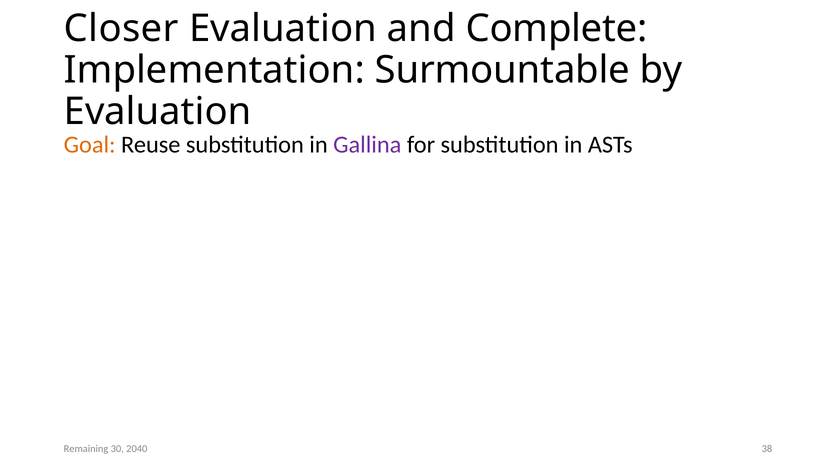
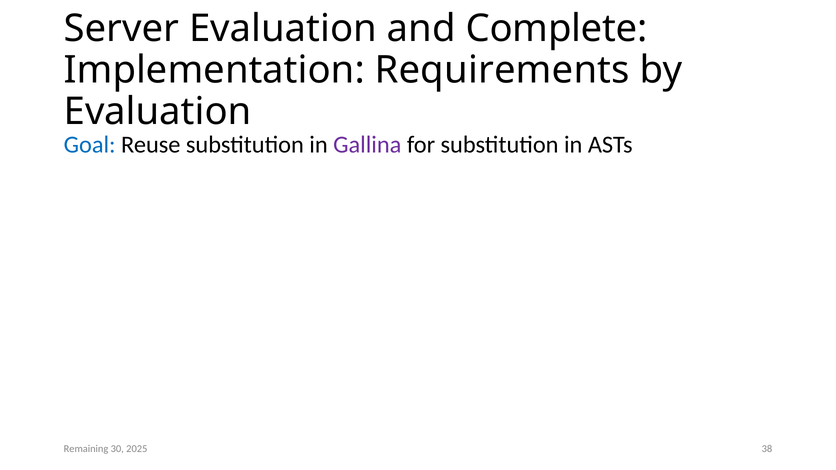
Closer: Closer -> Server (121, 29)
Surmountable: Surmountable -> Requirements (502, 70)
Goal colour: orange -> blue (90, 145)
2040: 2040 -> 2025 (137, 449)
